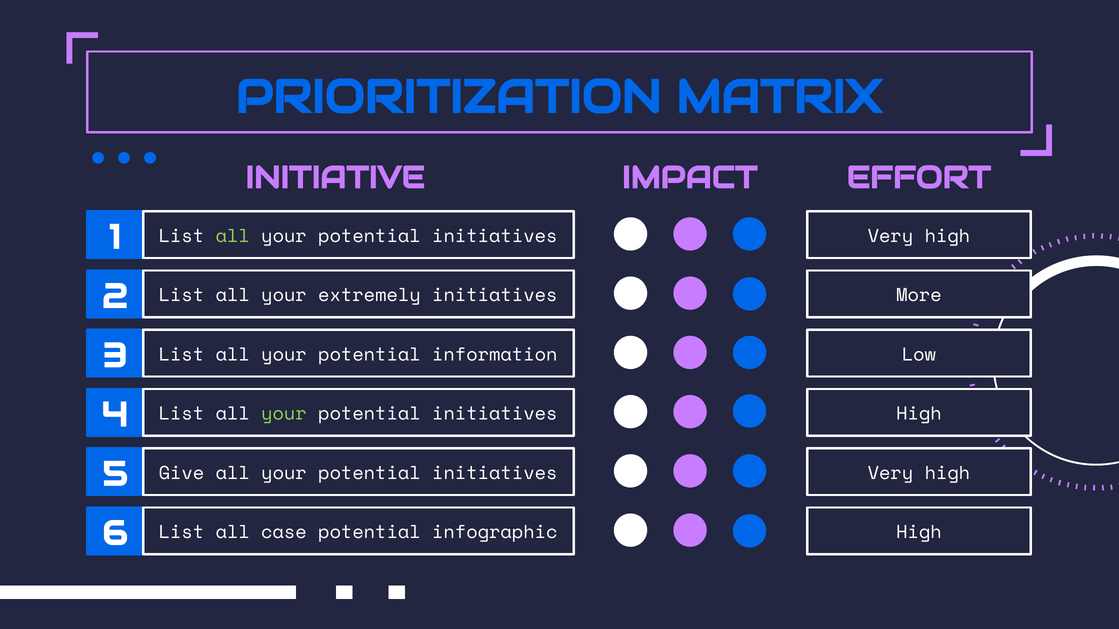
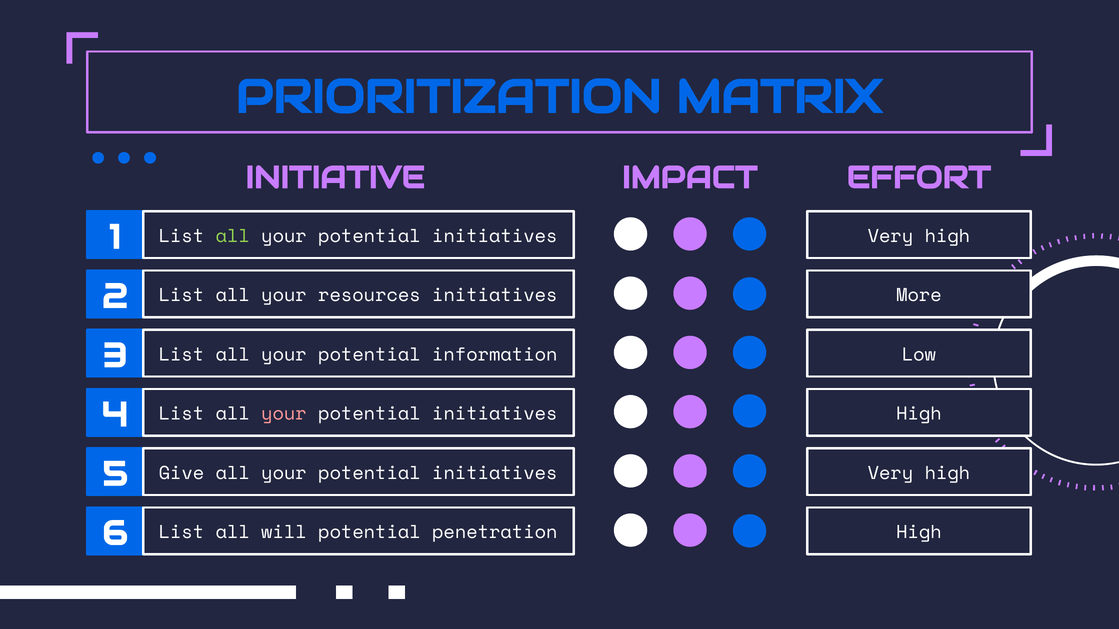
extremely: extremely -> resources (369, 295)
your colour: light green -> pink (284, 414)
case: case -> will (284, 533)
infographic: infographic -> penetration (495, 533)
